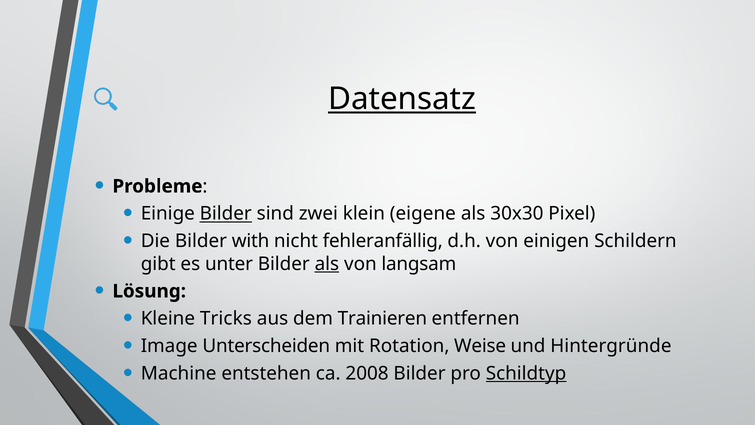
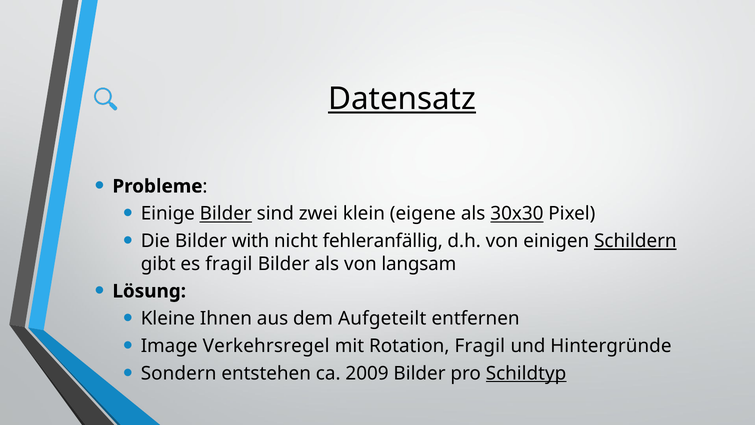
30x30 underline: none -> present (517, 214)
Schildern underline: none -> present (635, 241)
es unter: unter -> fragil (229, 264)
als underline: present -> none (327, 264)
Tricks: Tricks -> Ihnen (226, 318)
Trainieren: Trainieren -> Aufgeteilt (382, 318)
Unterscheiden: Unterscheiden -> Verkehrsregel (266, 346)
Rotation Weise: Weise -> Fragil (480, 346)
Machine: Machine -> Sondern (179, 373)
2008: 2008 -> 2009 (367, 373)
